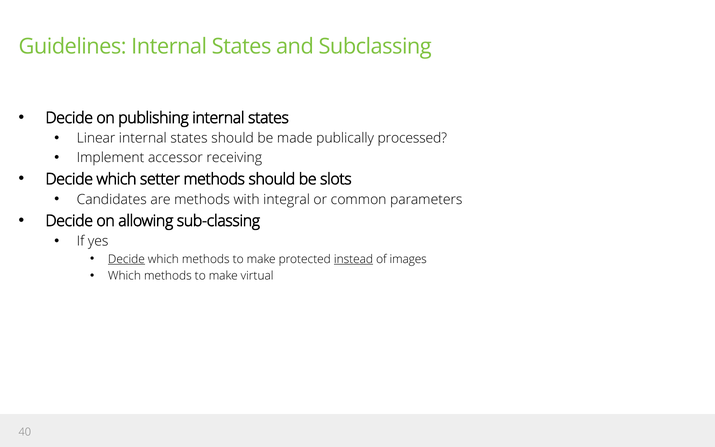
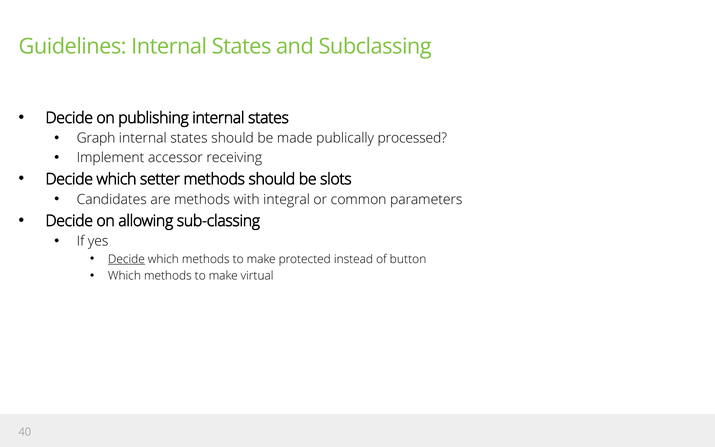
Linear: Linear -> Graph (96, 138)
instead underline: present -> none (353, 259)
images: images -> button (408, 259)
